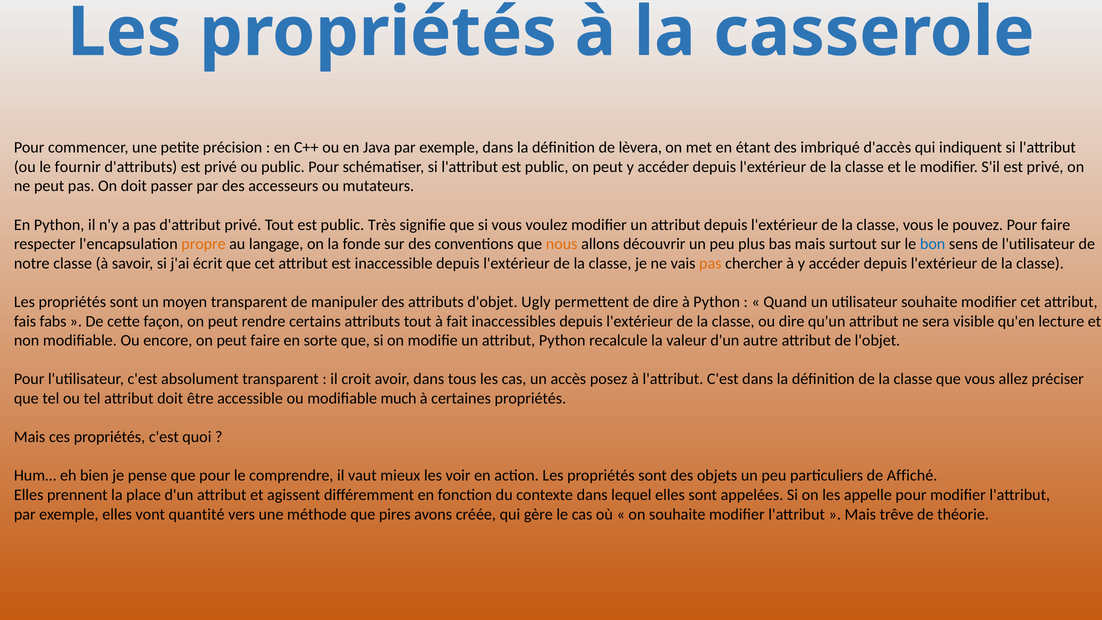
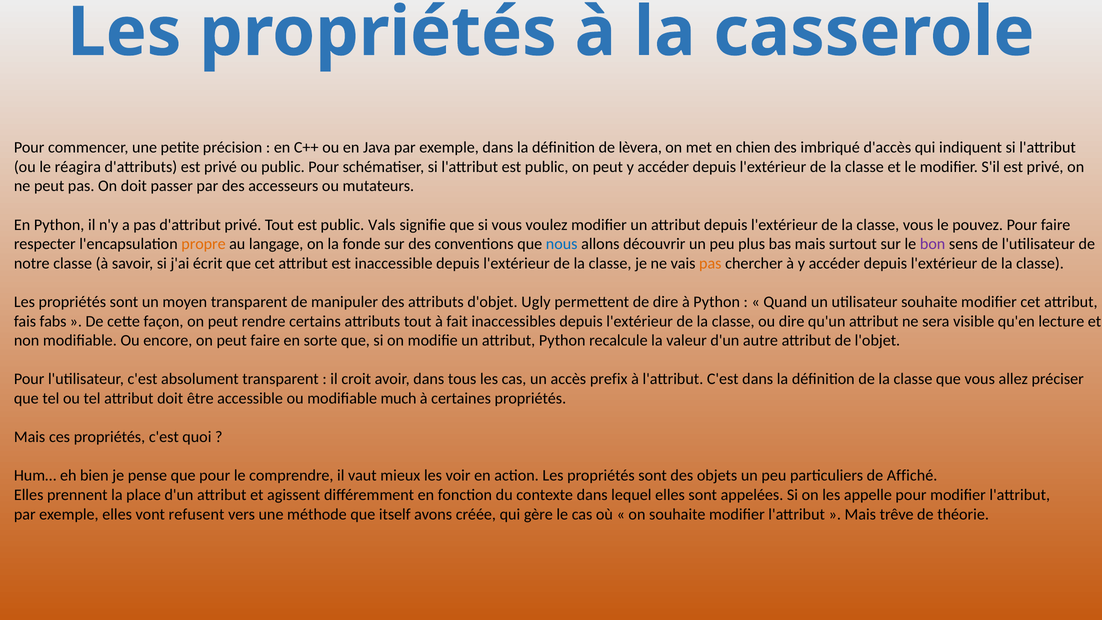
étant: étant -> chien (753, 147)
fournir: fournir -> réagira (78, 167)
Très: Très -> Vals (382, 225)
nous colour: orange -> blue (562, 244)
bon colour: blue -> purple (933, 244)
posez: posez -> prefix (609, 379)
quantité: quantité -> refusent (197, 514)
pires: pires -> itself (395, 514)
